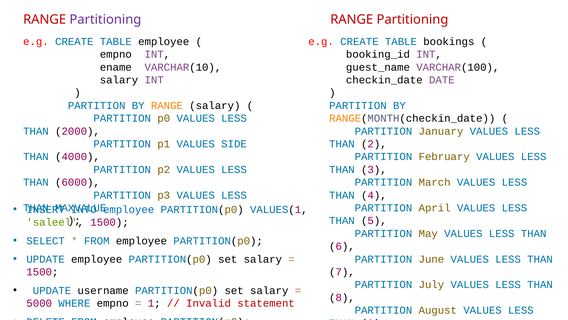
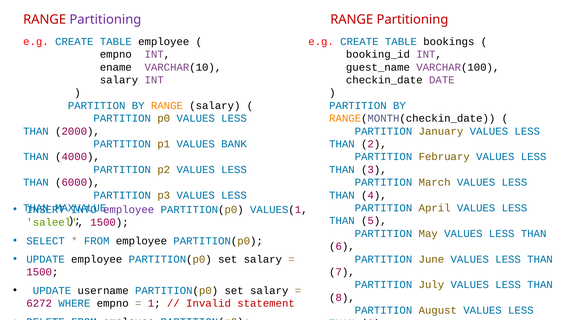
SIDE: SIDE -> BANK (234, 144)
employee colour: blue -> purple (129, 209)
5000: 5000 -> 6272 (39, 303)
